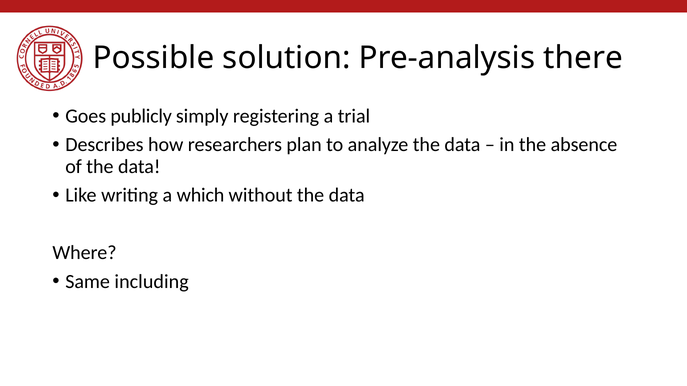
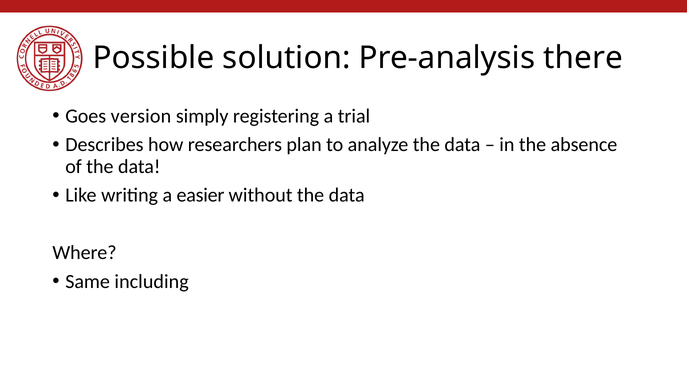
publicly: publicly -> version (141, 116)
which: which -> easier (200, 195)
